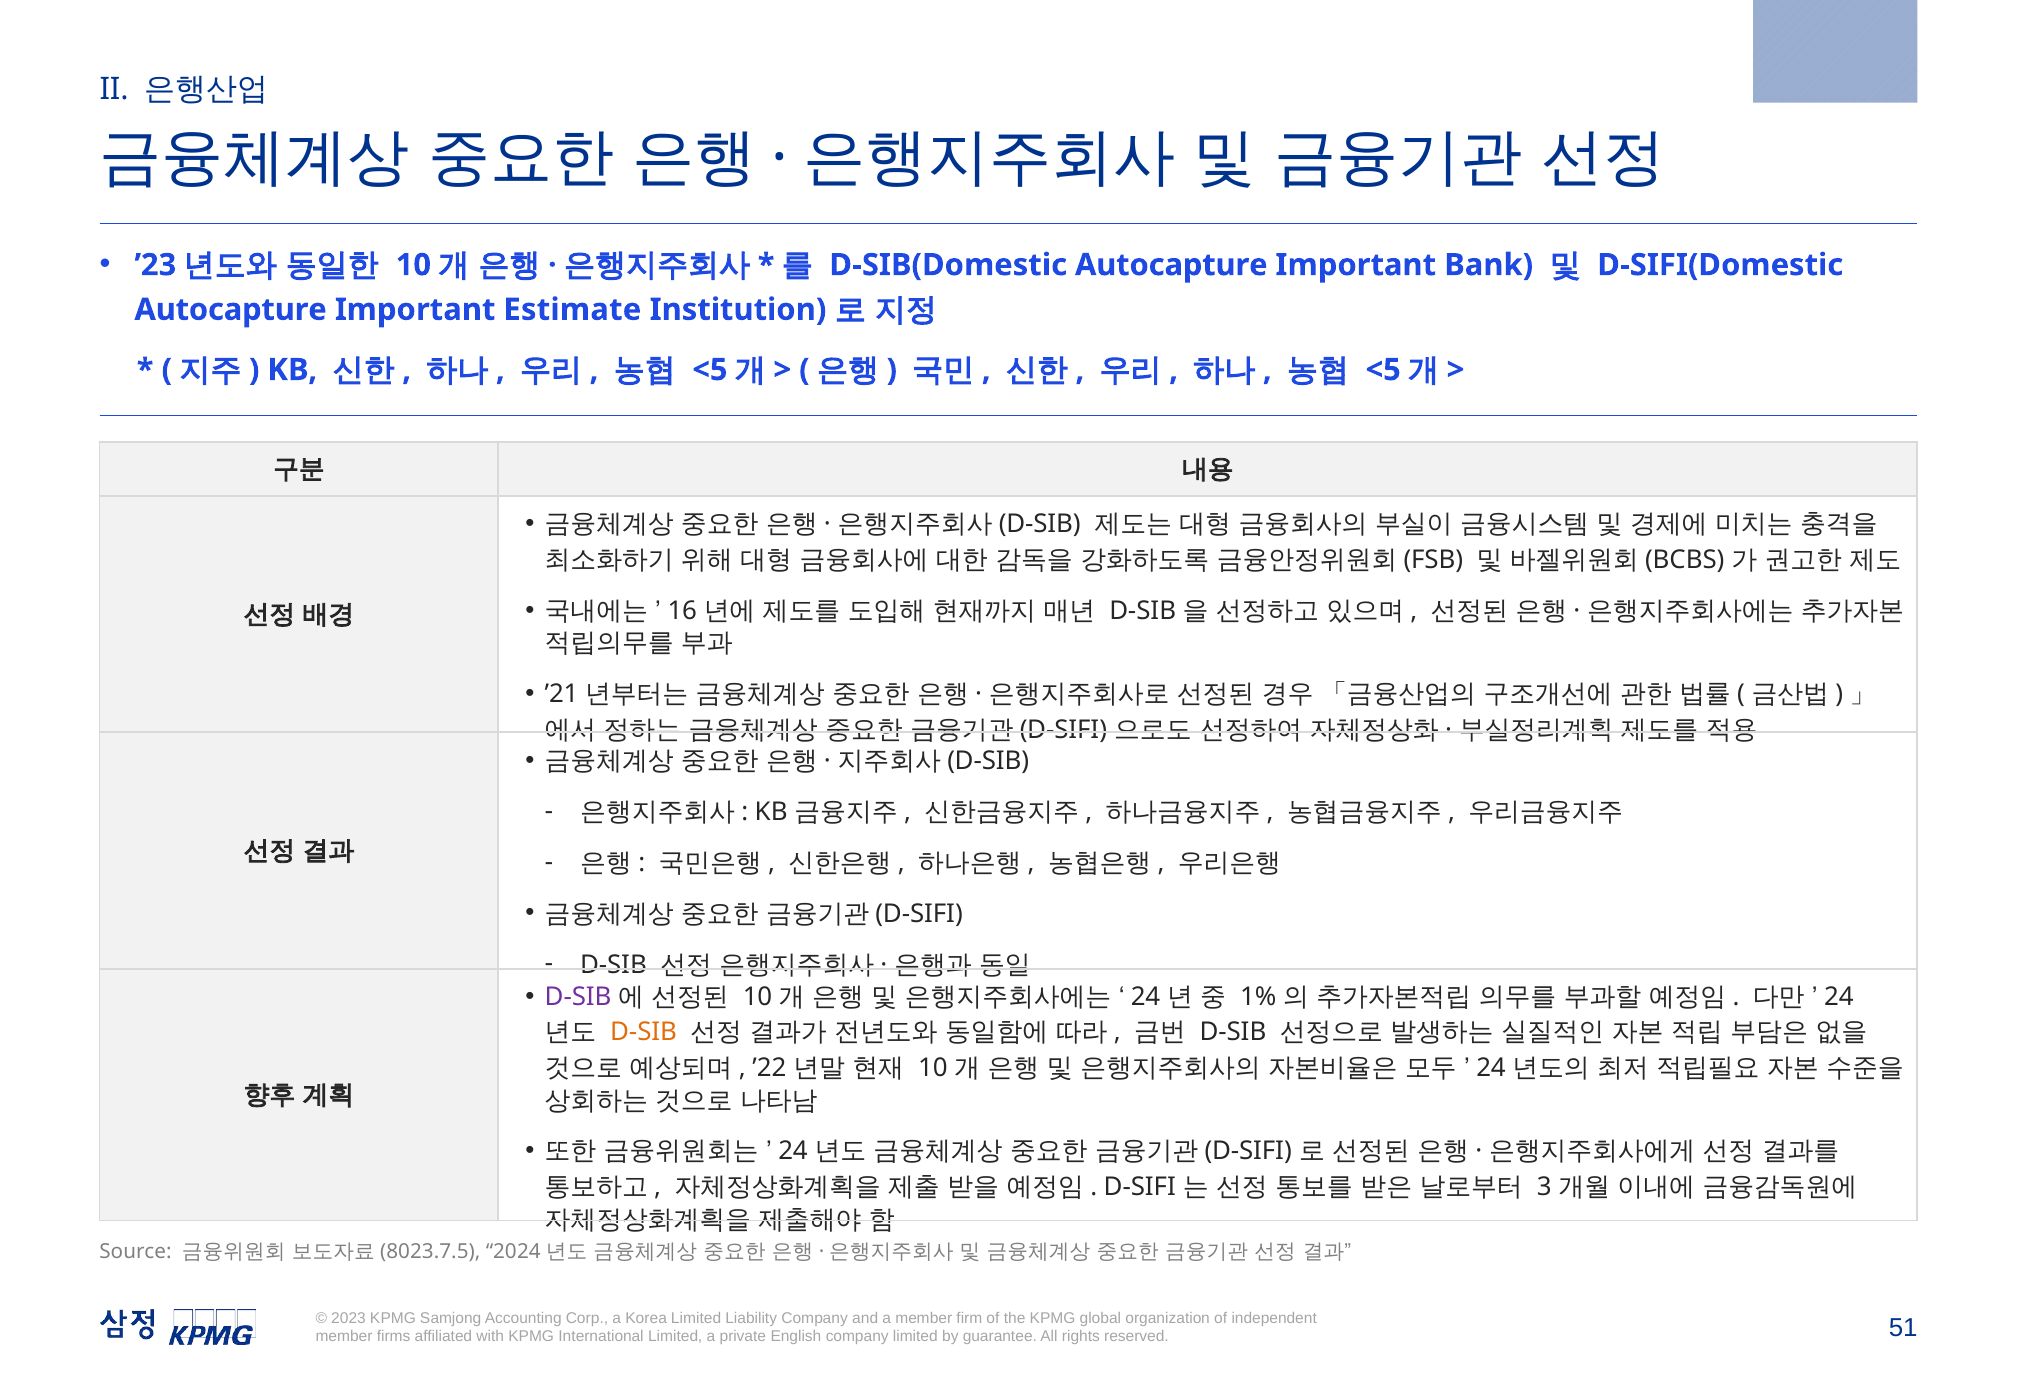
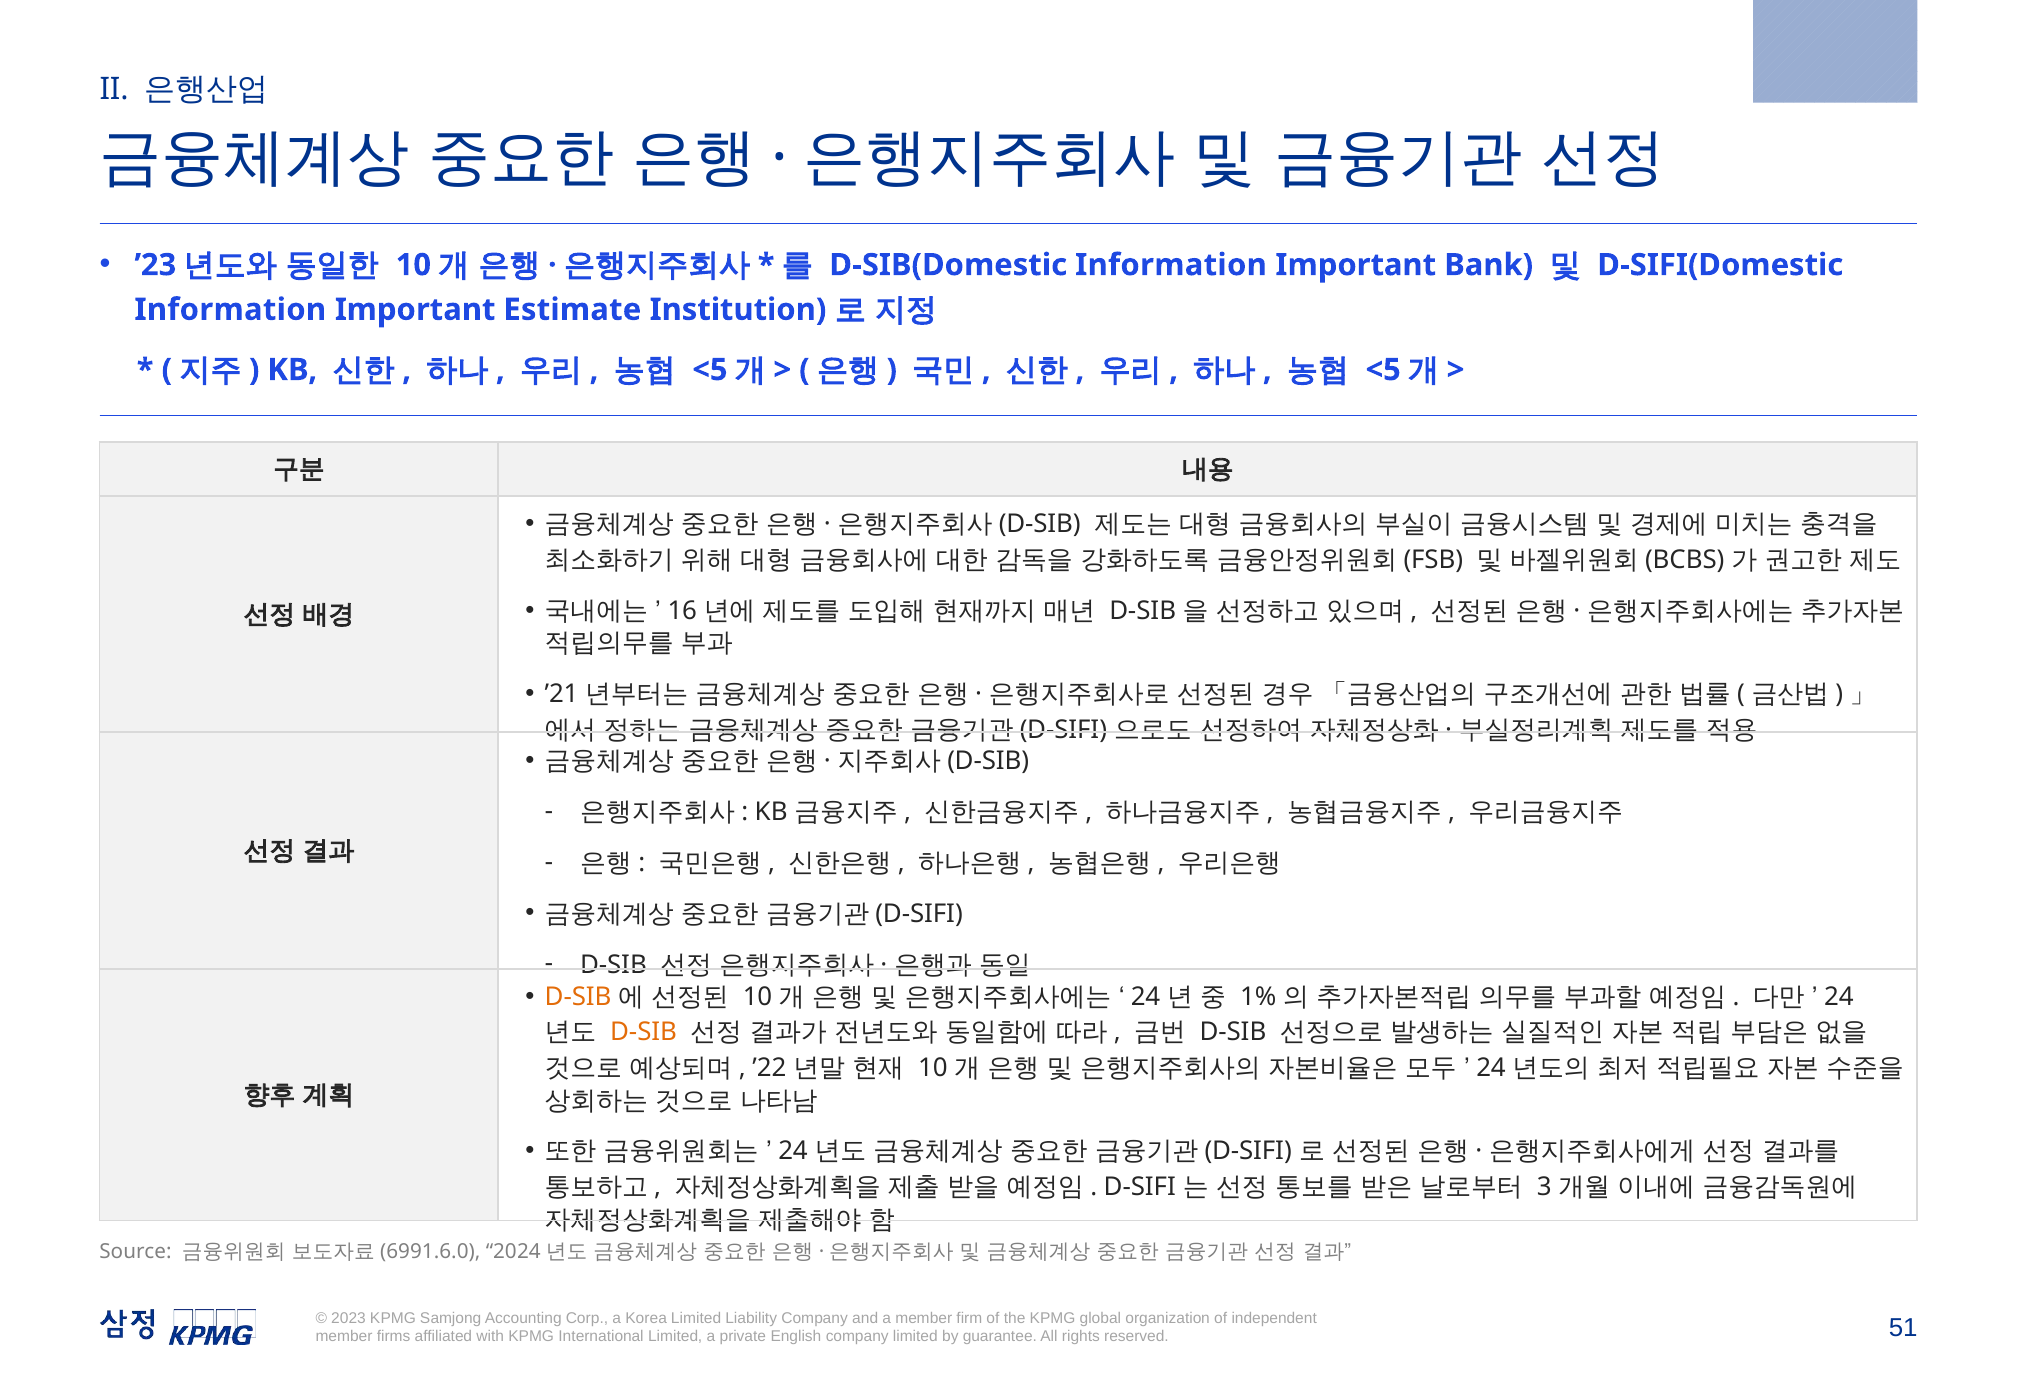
D-SIB(Domestic Autocapture: Autocapture -> Information (1171, 265)
Autocapture: Autocapture -> Information (230, 310)
D-SIB colour: purple -> orange (578, 997)
8023.7.5: 8023.7.5 -> 6991.6.0 (430, 1252)
